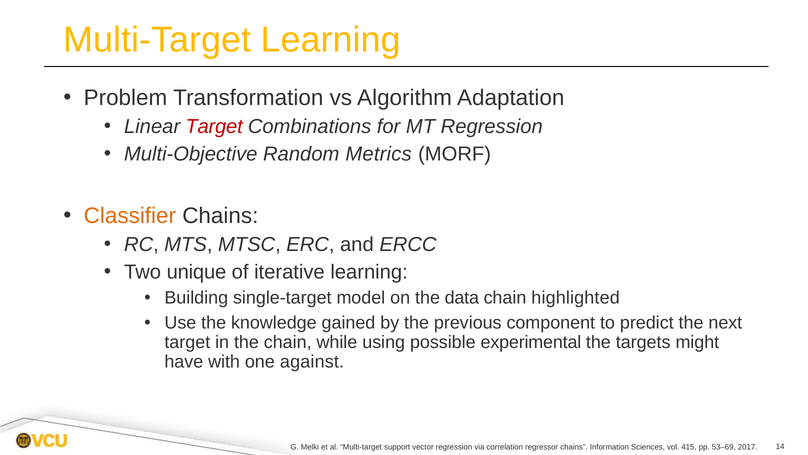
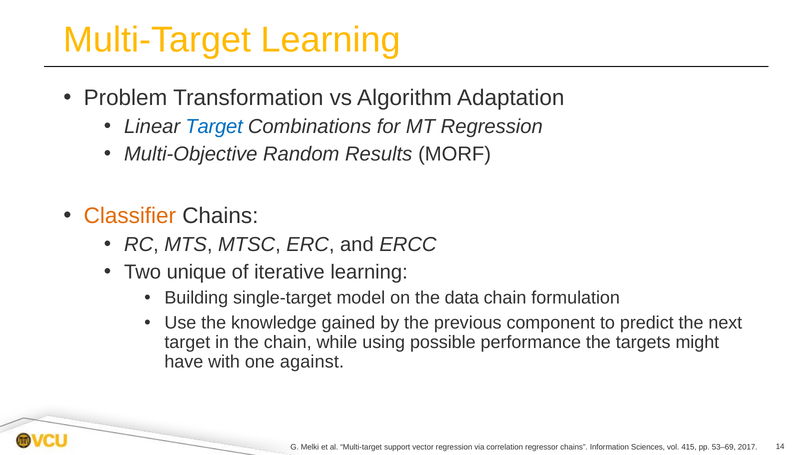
Target colour: red -> blue (214, 126)
Metrics: Metrics -> Results (379, 154)
highlighted: highlighted -> formulation (576, 298)
experimental: experimental -> performance (531, 342)
